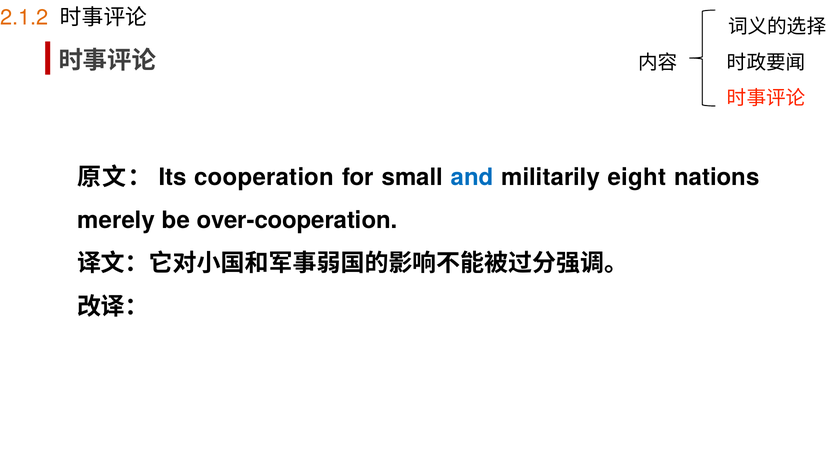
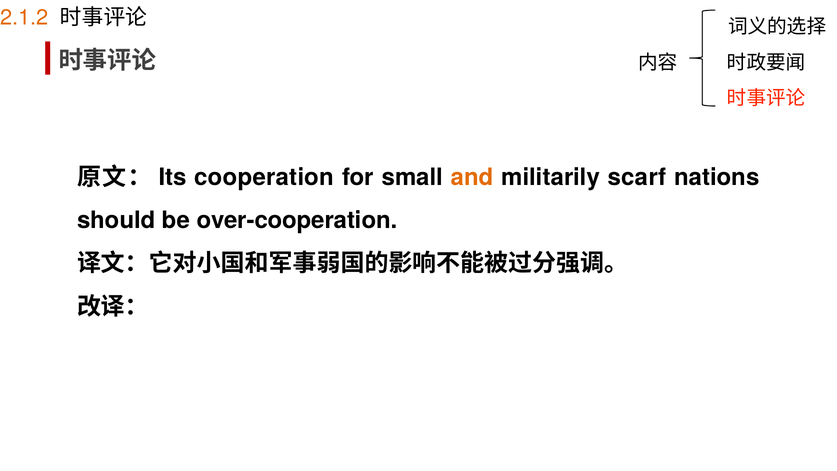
and colour: blue -> orange (472, 177)
eight: eight -> scarf (637, 177)
merely: merely -> should (116, 220)
